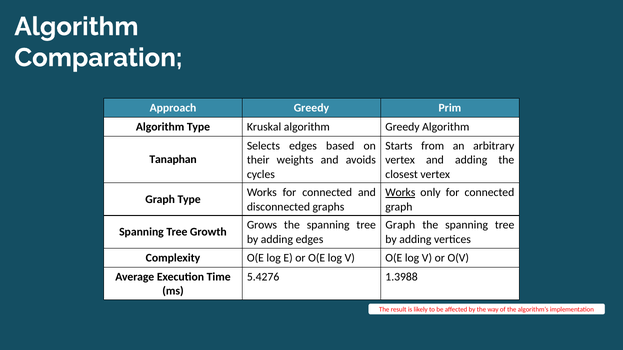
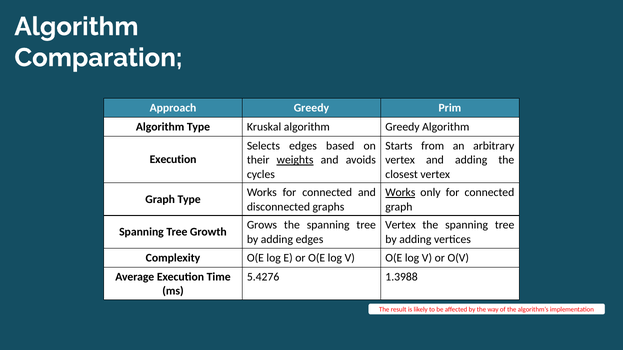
Tanaphan: Tanaphan -> Execution (173, 160)
weights underline: none -> present (295, 160)
Graph: Graph -> Vertex (400, 225)
